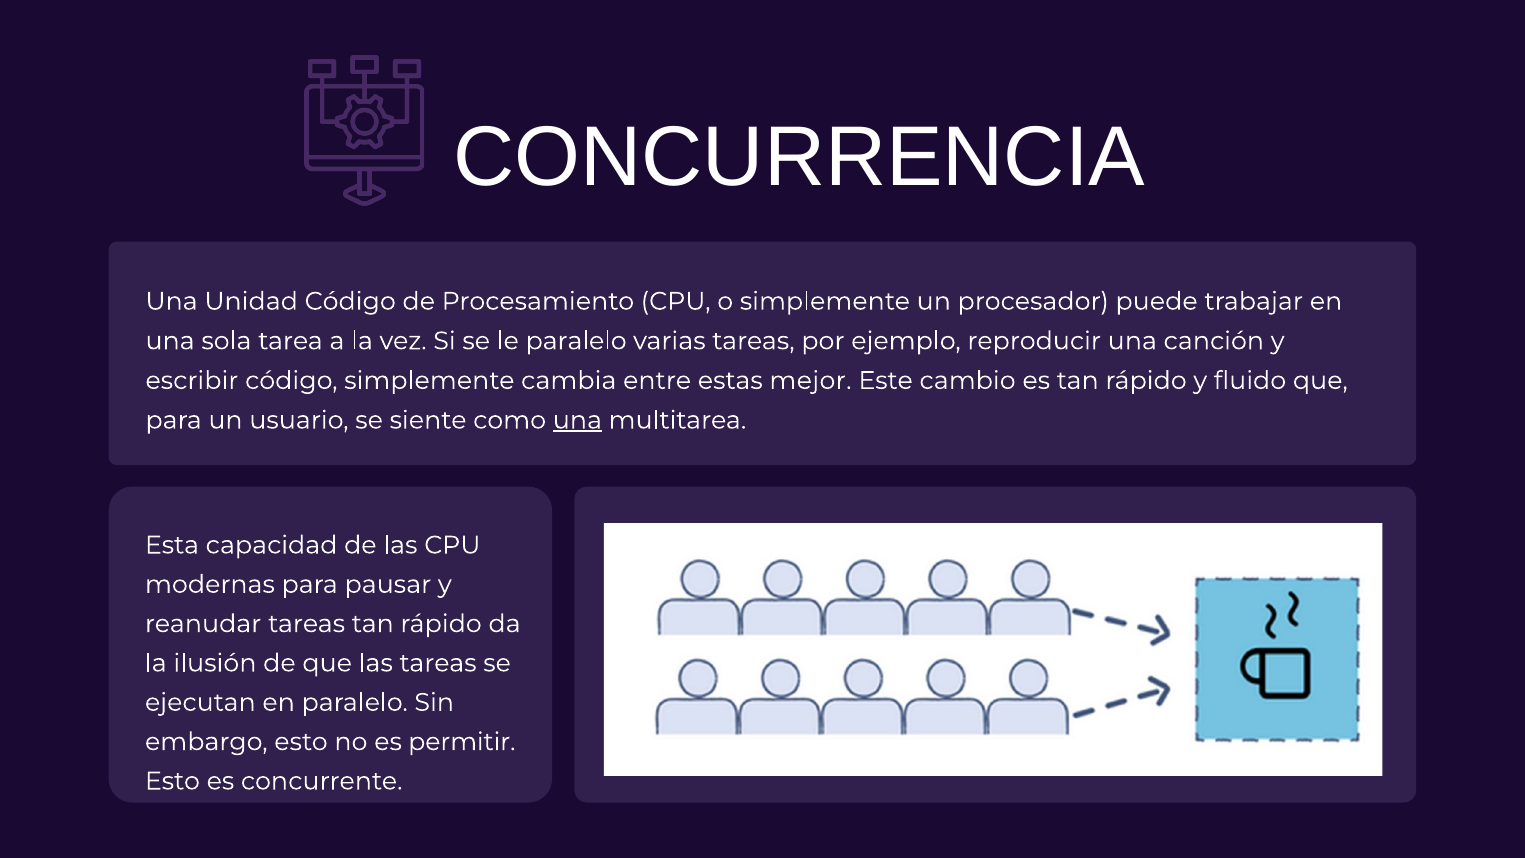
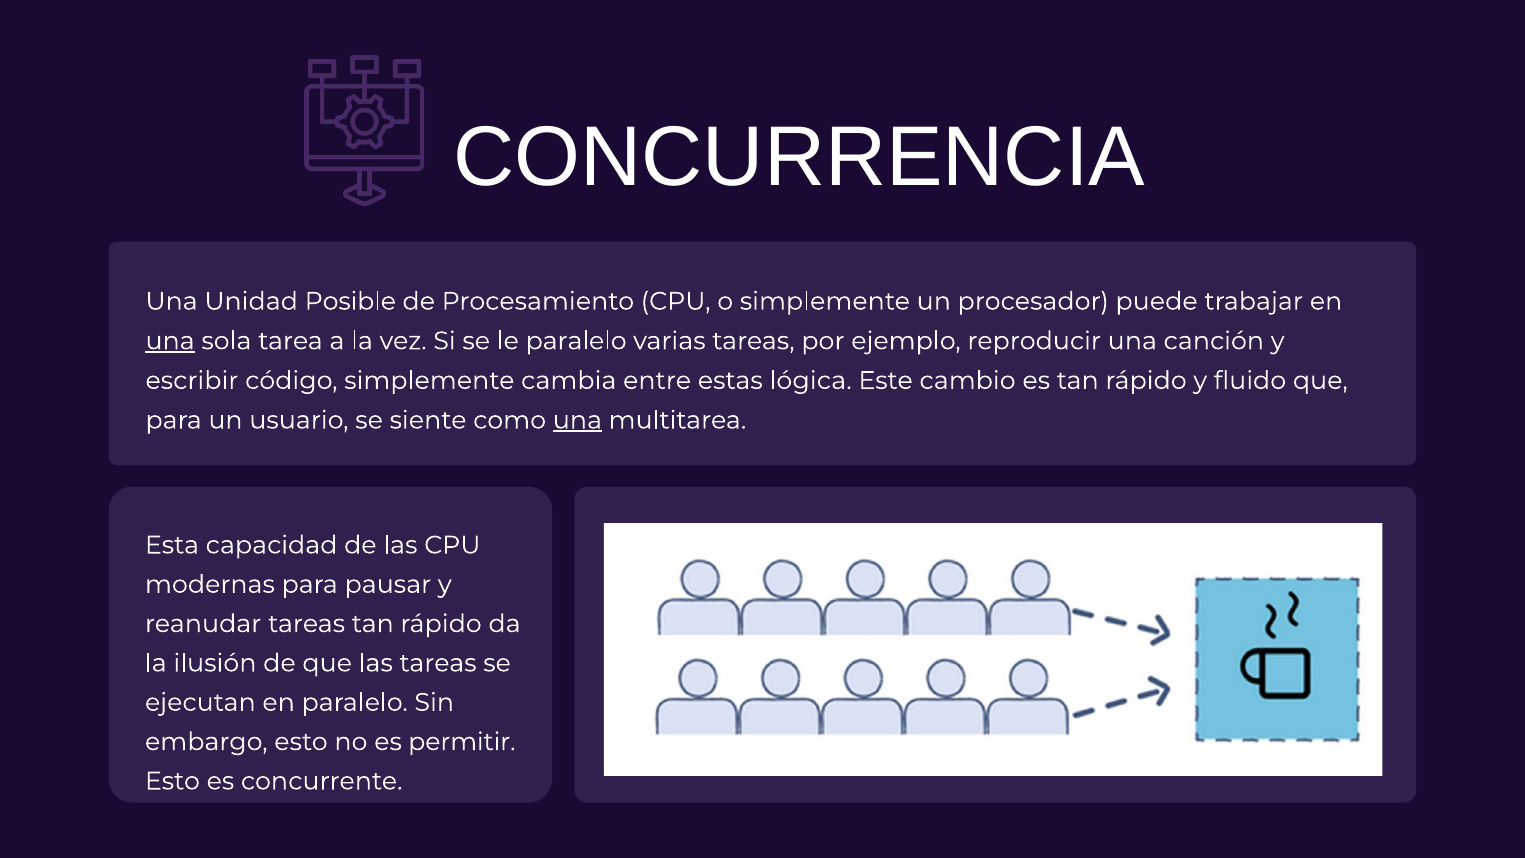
Unidad Código: Código -> Posible (350, 301)
una underline: none -> present (170, 341)
mejor: mejor -> lógica (811, 380)
